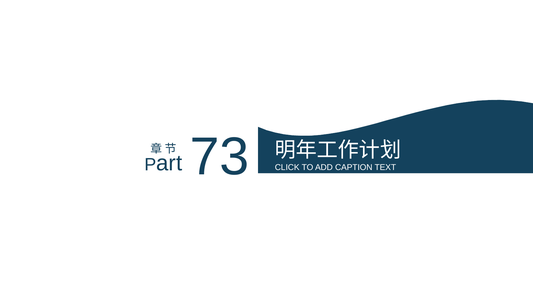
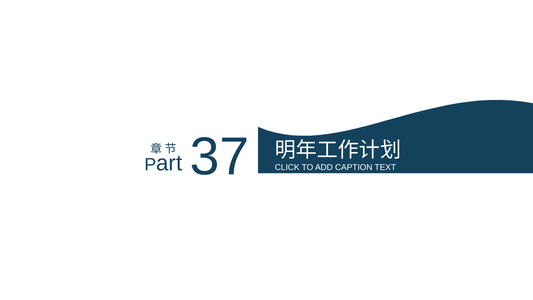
73: 73 -> 37 (219, 157)
